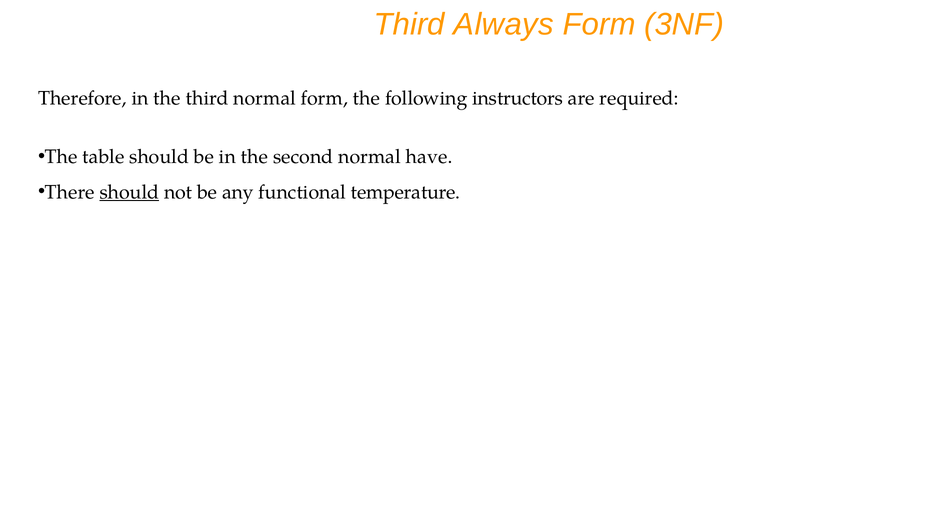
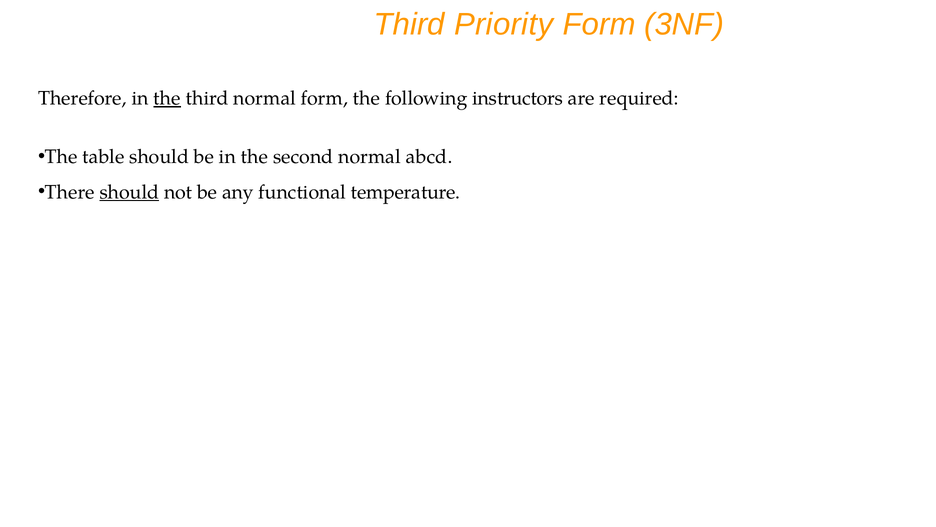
Always: Always -> Priority (504, 24)
the underline: none -> present (167, 98)
have: have -> abcd (429, 157)
